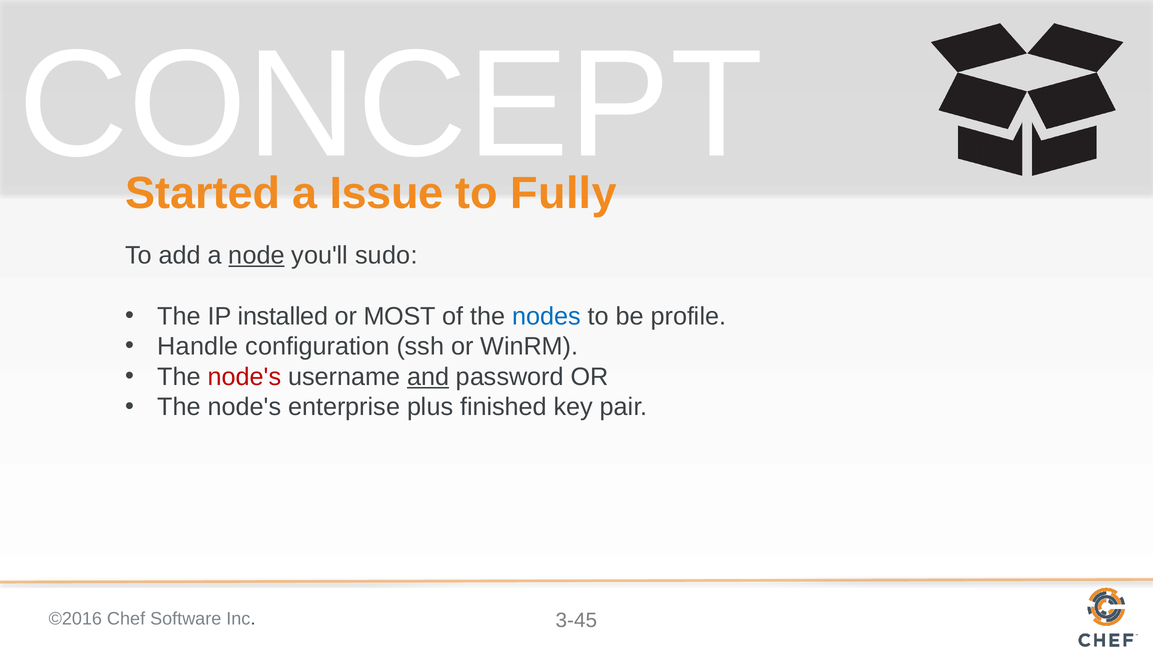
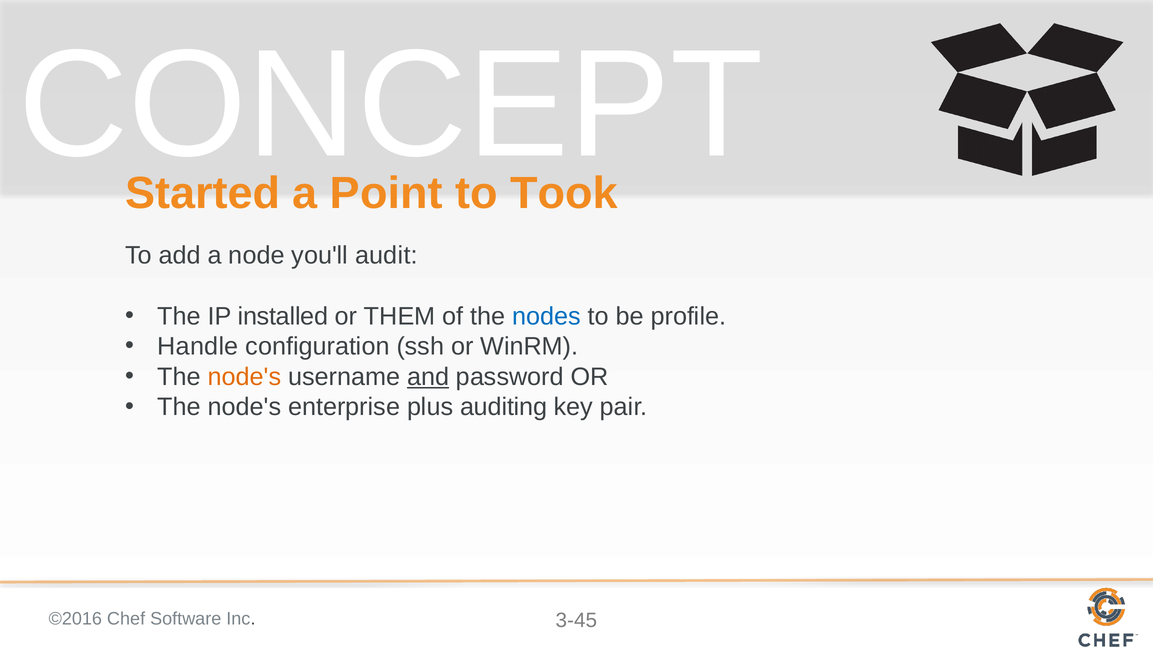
Issue: Issue -> Point (386, 193)
Fully: Fully -> Took (564, 193)
node underline: present -> none (257, 255)
sudo: sudo -> audit (386, 255)
MOST: MOST -> THEM (400, 316)
node's colour: red -> orange (245, 377)
finished: finished -> auditing (504, 407)
